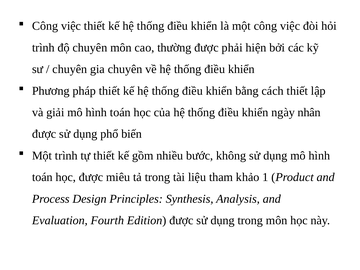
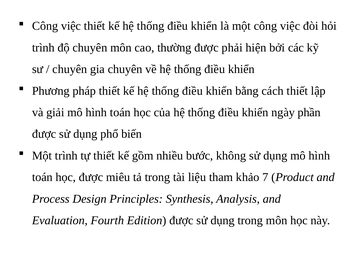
nhân: nhân -> phần (309, 112)
1: 1 -> 7 (265, 177)
